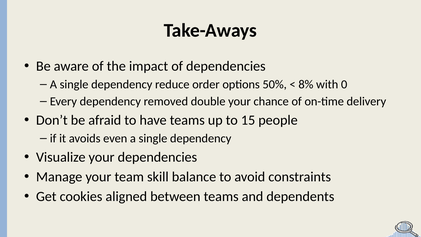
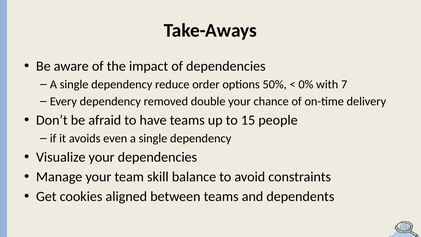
8%: 8% -> 0% (306, 84)
0: 0 -> 7 (344, 84)
